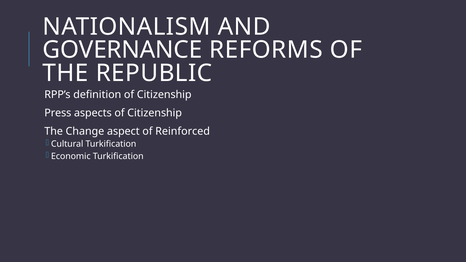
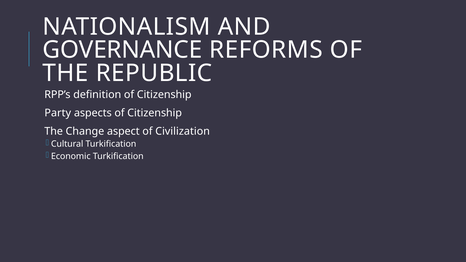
Press: Press -> Party (58, 113)
Reinforced: Reinforced -> Civilization (183, 131)
